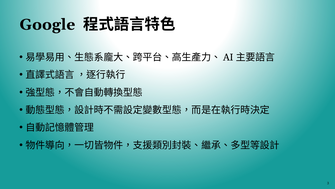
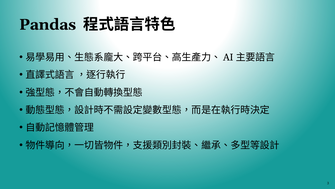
Google: Google -> Pandas (48, 25)
